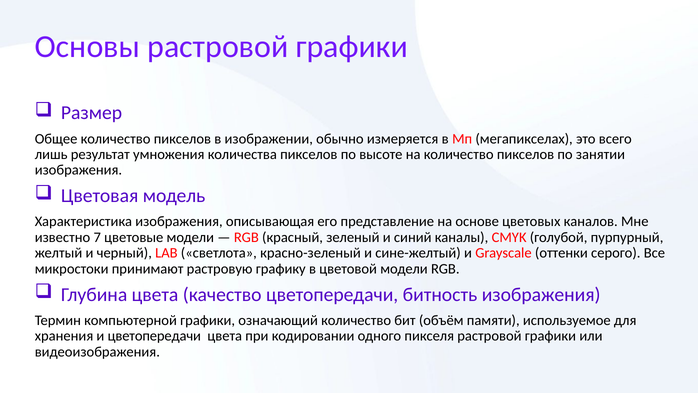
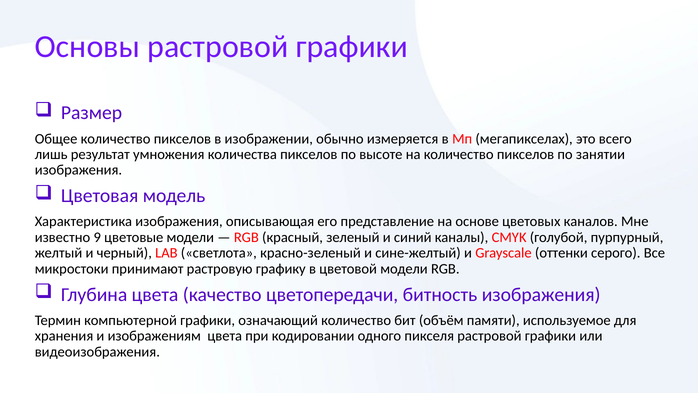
7: 7 -> 9 (97, 237)
и цветопередачи: цветопередачи -> изображениям (154, 336)
